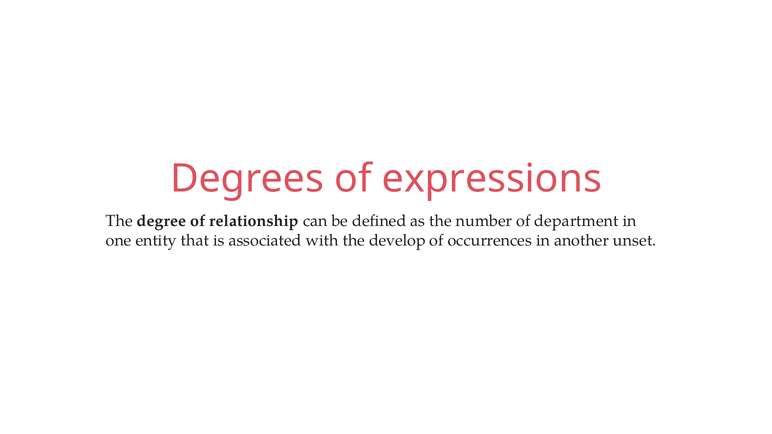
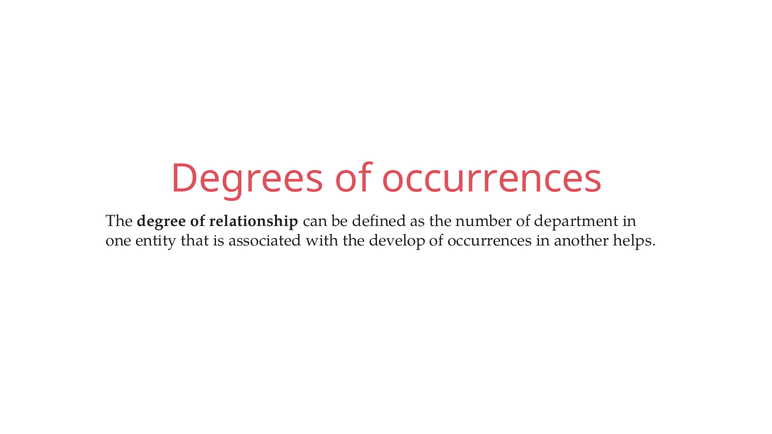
Degrees of expressions: expressions -> occurrences (492, 179)
unset: unset -> helps (635, 240)
